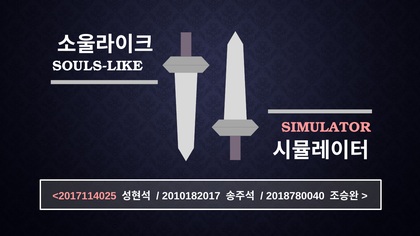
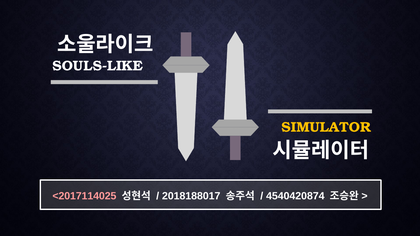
SIMULATOR colour: pink -> yellow (326, 127)
2010182017: 2010182017 -> 2018188017 (191, 196)
2018780040: 2018780040 -> 4540420874 (295, 196)
